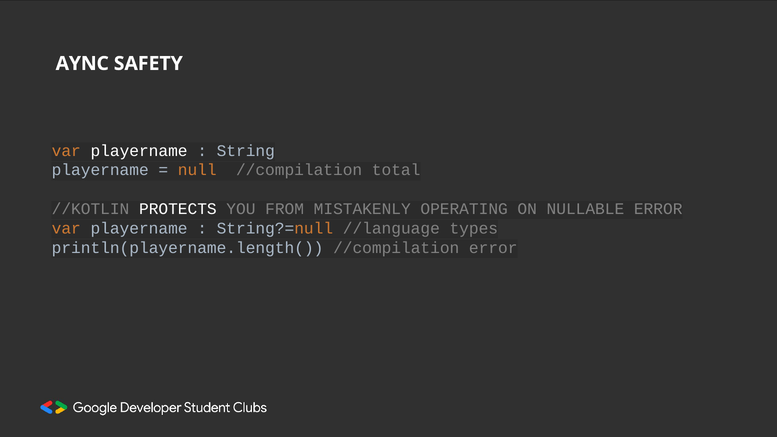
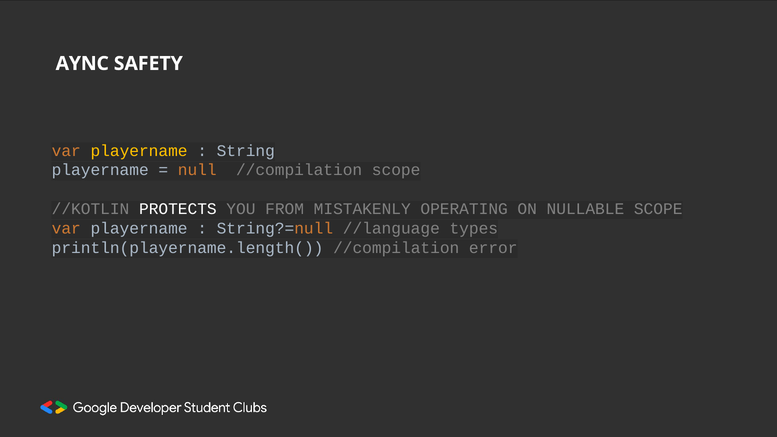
playername colour: white -> yellow (139, 151)
//compilation total: total -> scope (396, 170)
NULLABLE ERROR: ERROR -> SCOPE (658, 209)
